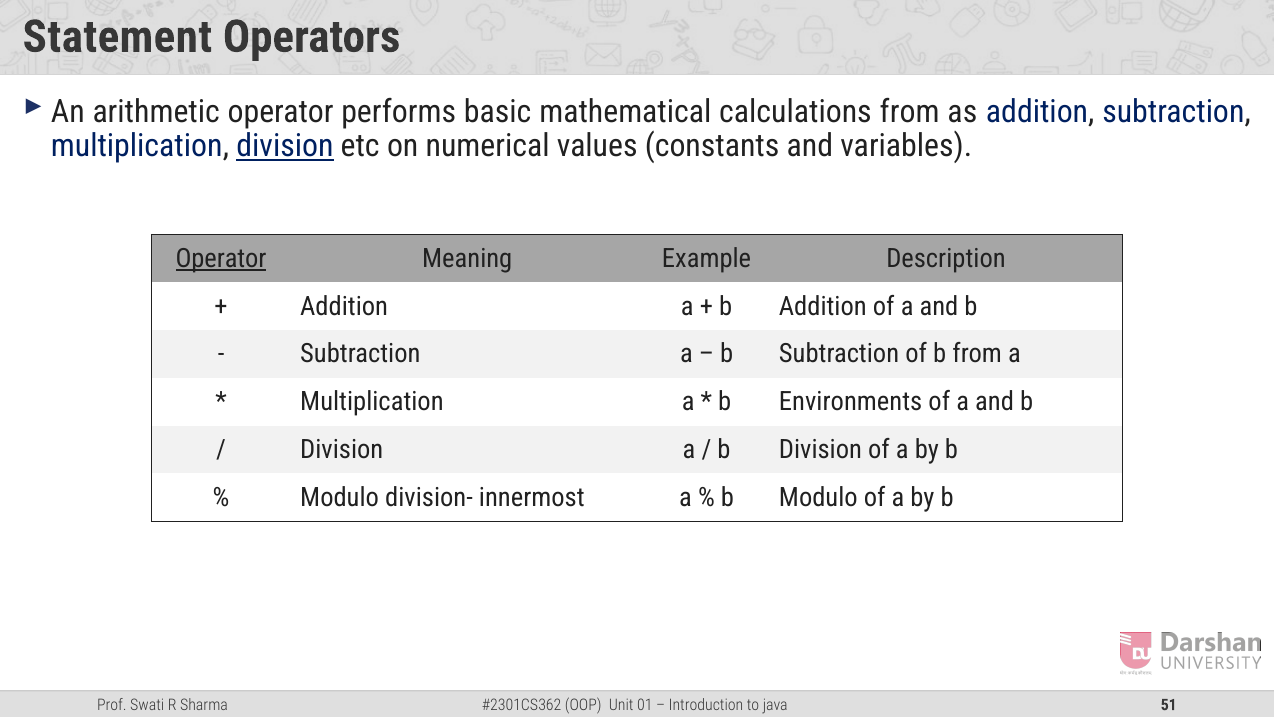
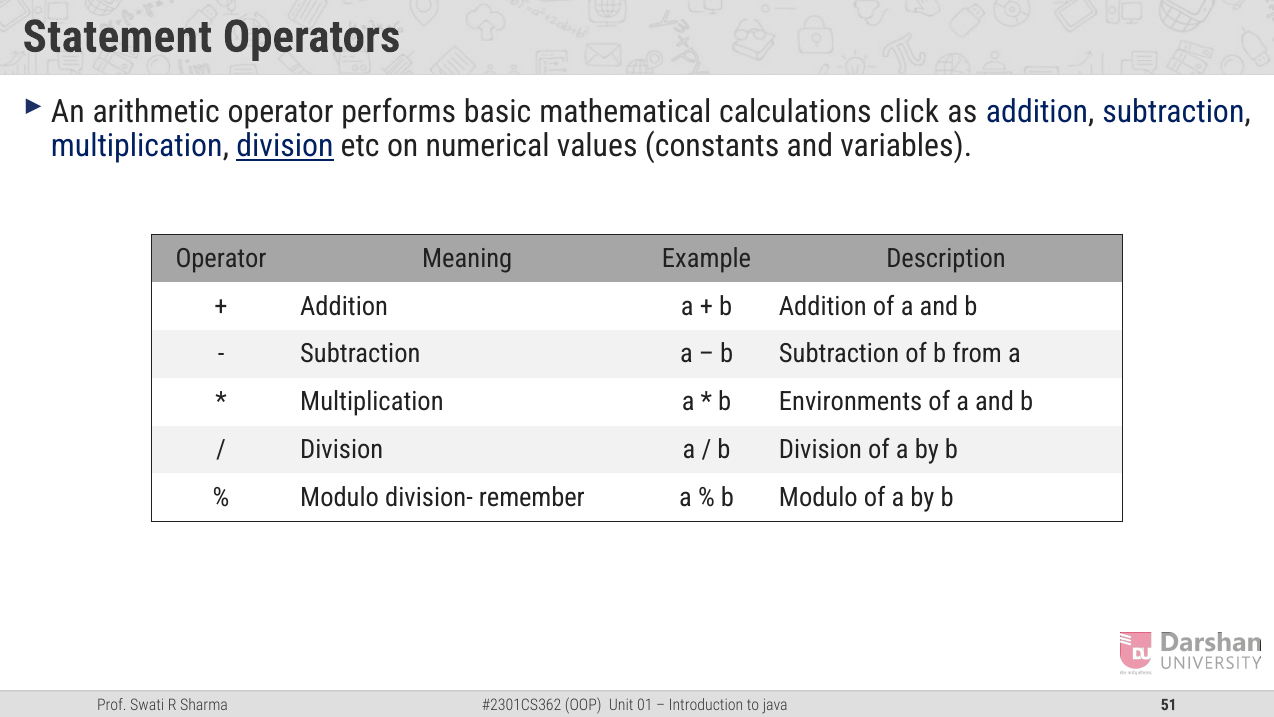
calculations from: from -> click (909, 112)
Operator underline: present -> none (221, 258)
innermost: innermost -> remember (532, 497)
